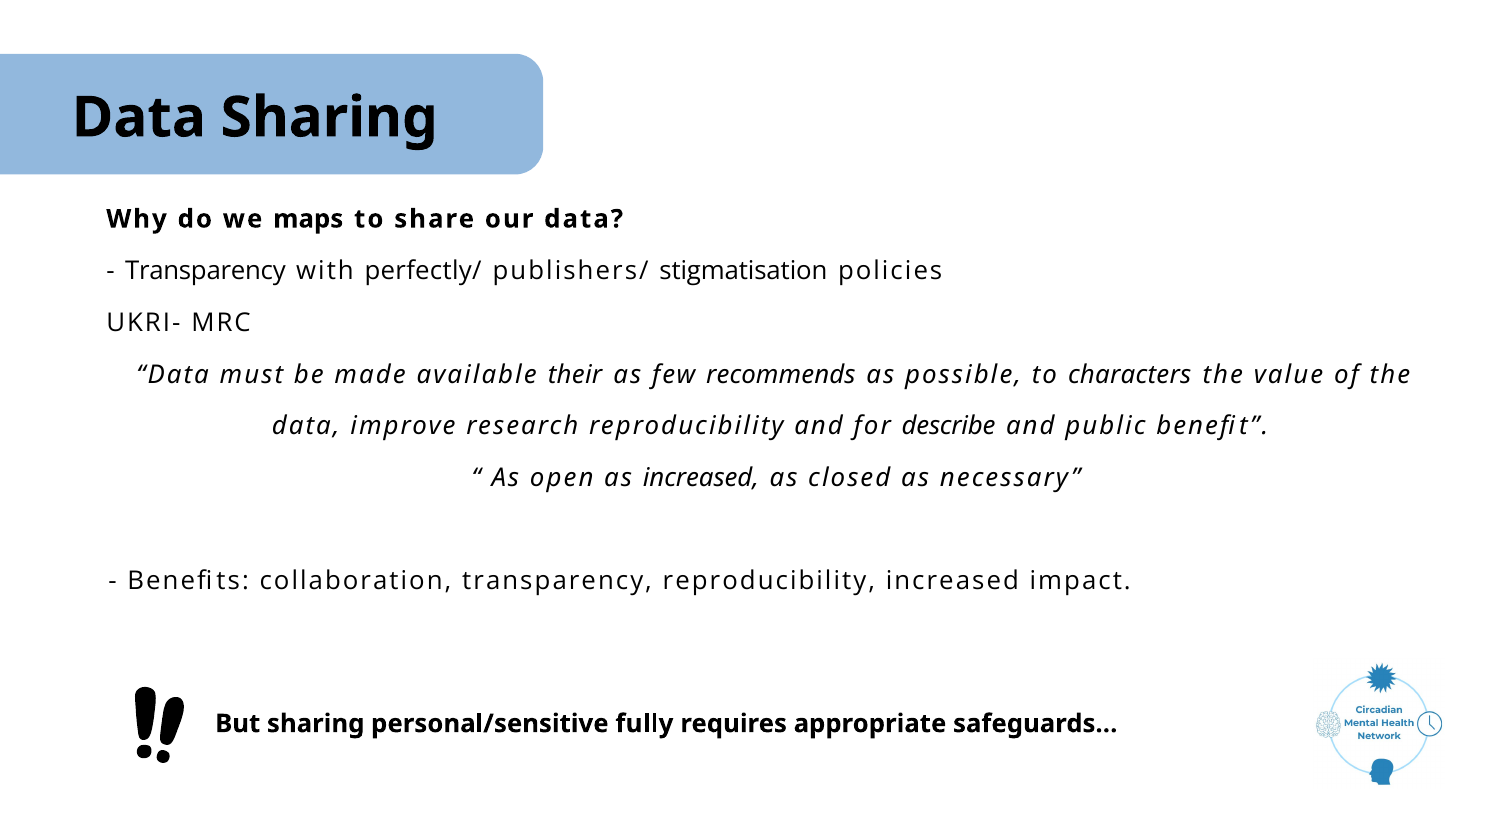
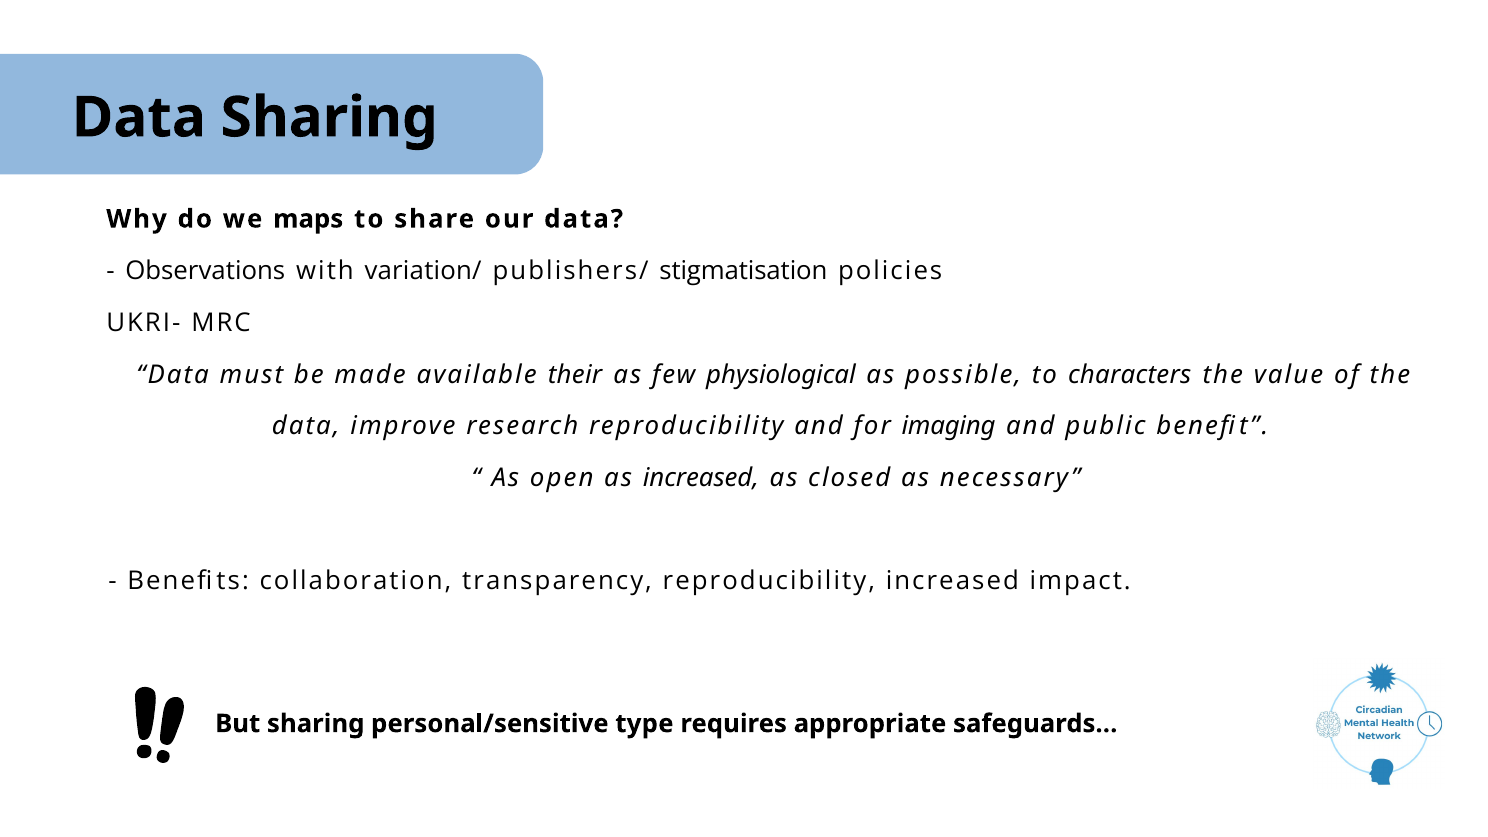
Transparency: Transparency -> Observations (205, 271)
perfectly/: perfectly/ -> variation/ (423, 271)
recommends: recommends -> physiological (781, 374)
describe: describe -> imaging (949, 426)
fully: fully -> type (644, 724)
